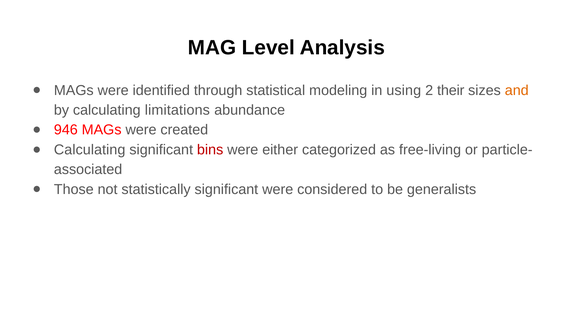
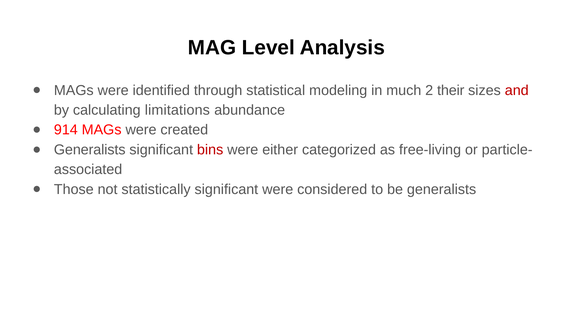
using: using -> much (404, 90)
and colour: orange -> red (517, 90)
946: 946 -> 914 (66, 130)
Calculating: Calculating -> Generalists (90, 149)
